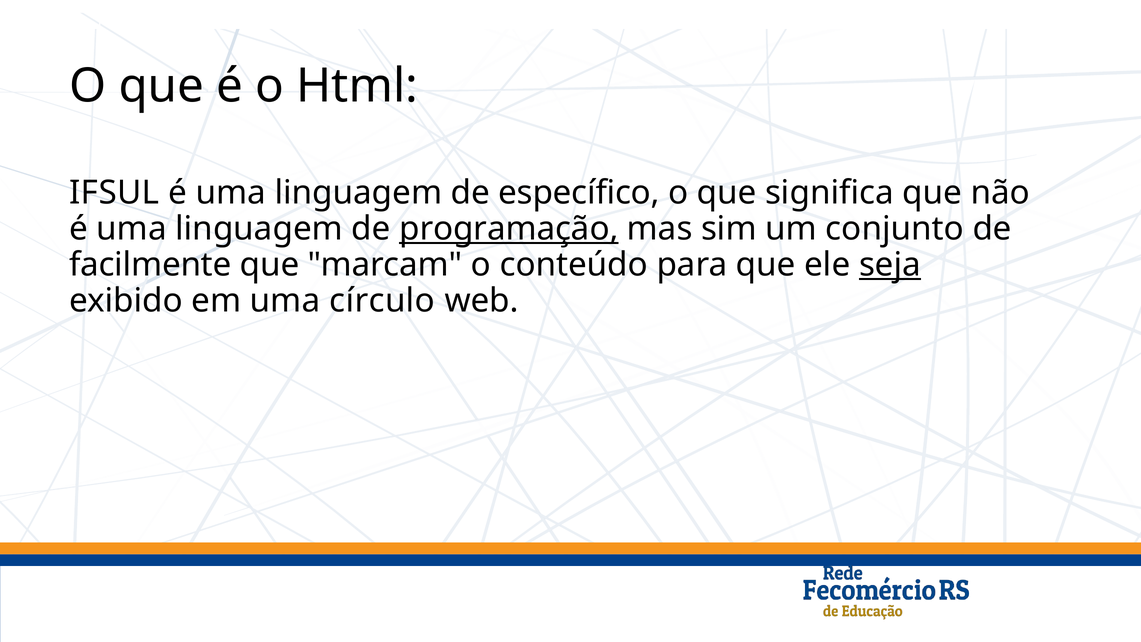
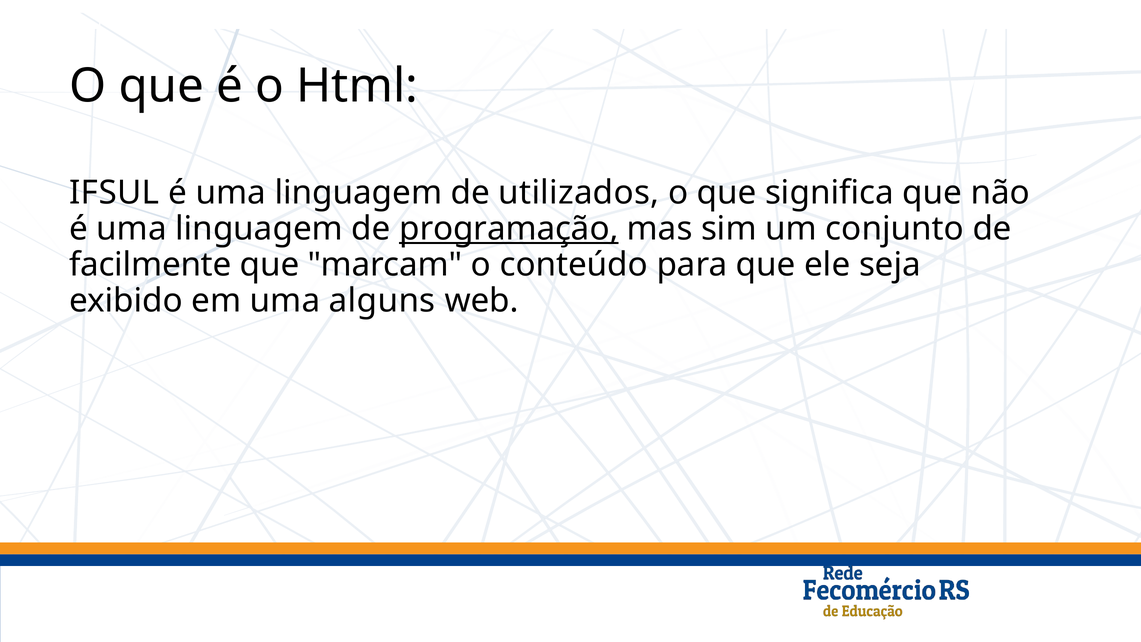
específico: específico -> utilizados (579, 193)
seja underline: present -> none (890, 265)
círculo: círculo -> alguns (382, 300)
